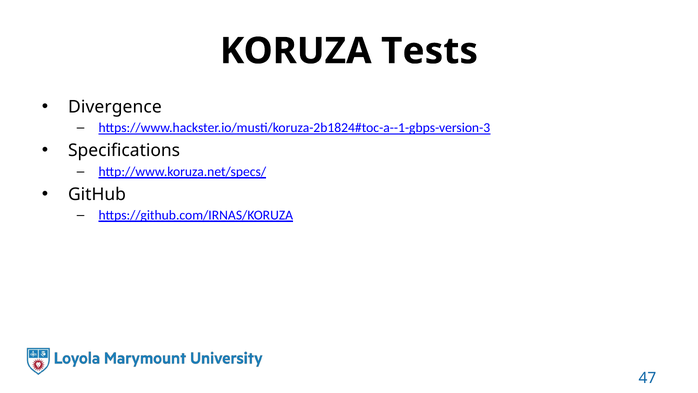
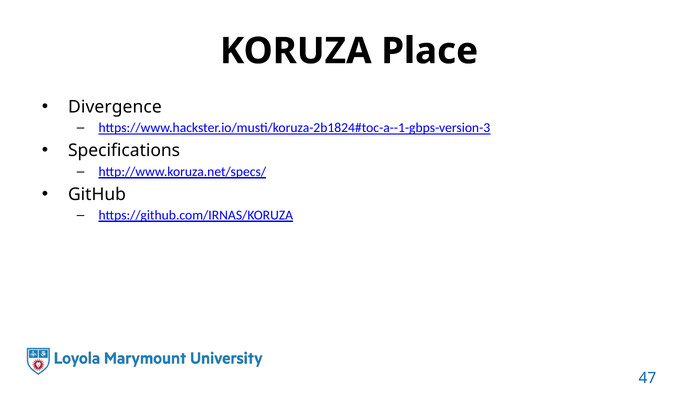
Tests: Tests -> Place (430, 51)
